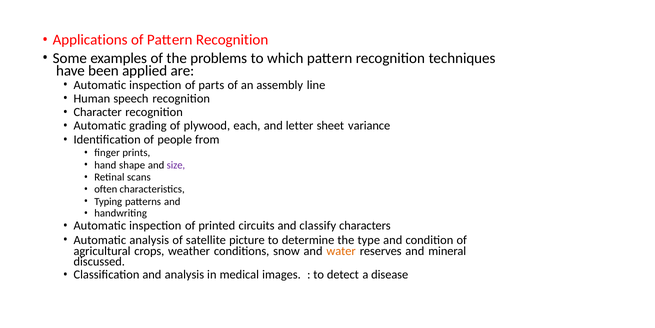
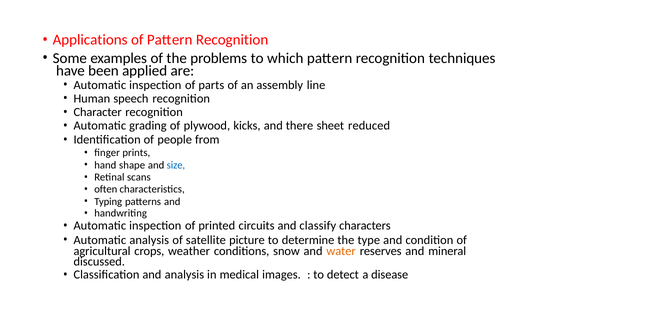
each: each -> kicks (247, 126)
letter: letter -> there (299, 126)
variance: variance -> reduced (369, 126)
size colour: purple -> blue (176, 165)
